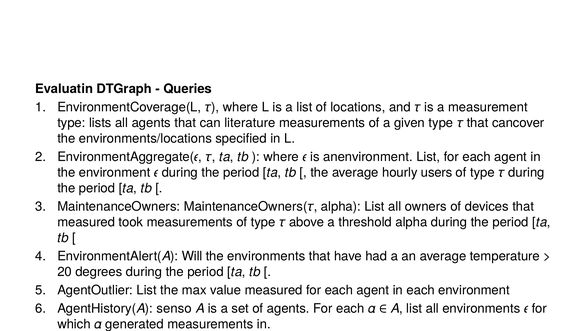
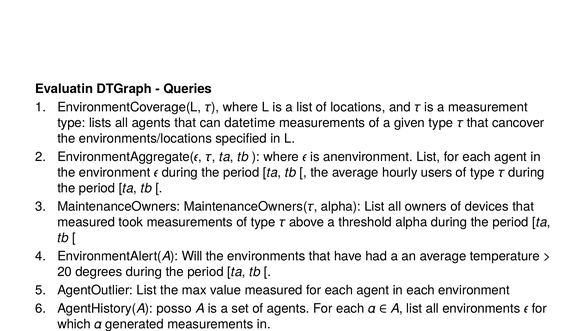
literature: literature -> datetime (250, 123)
senso: senso -> posso (174, 308)
